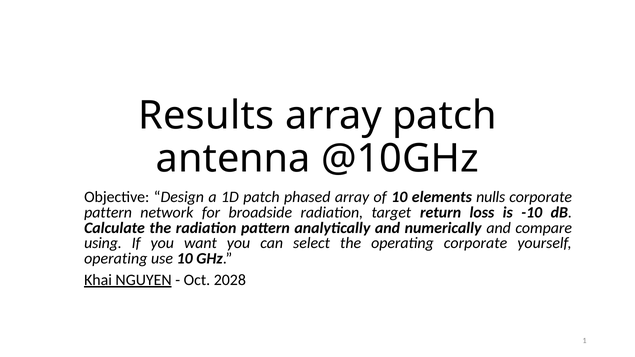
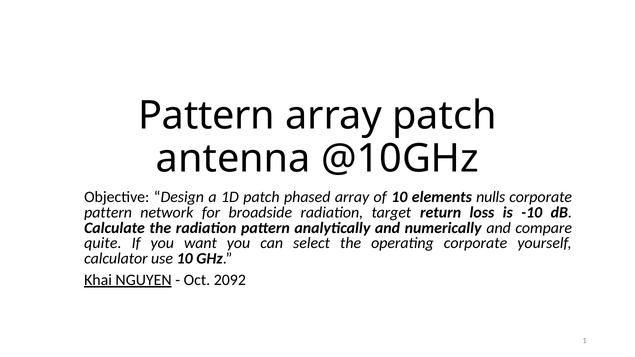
Results: Results -> Pattern (207, 116)
using: using -> quite (103, 243)
operating: operating -> calculator (116, 259)
2028: 2028 -> 2092 (230, 280)
